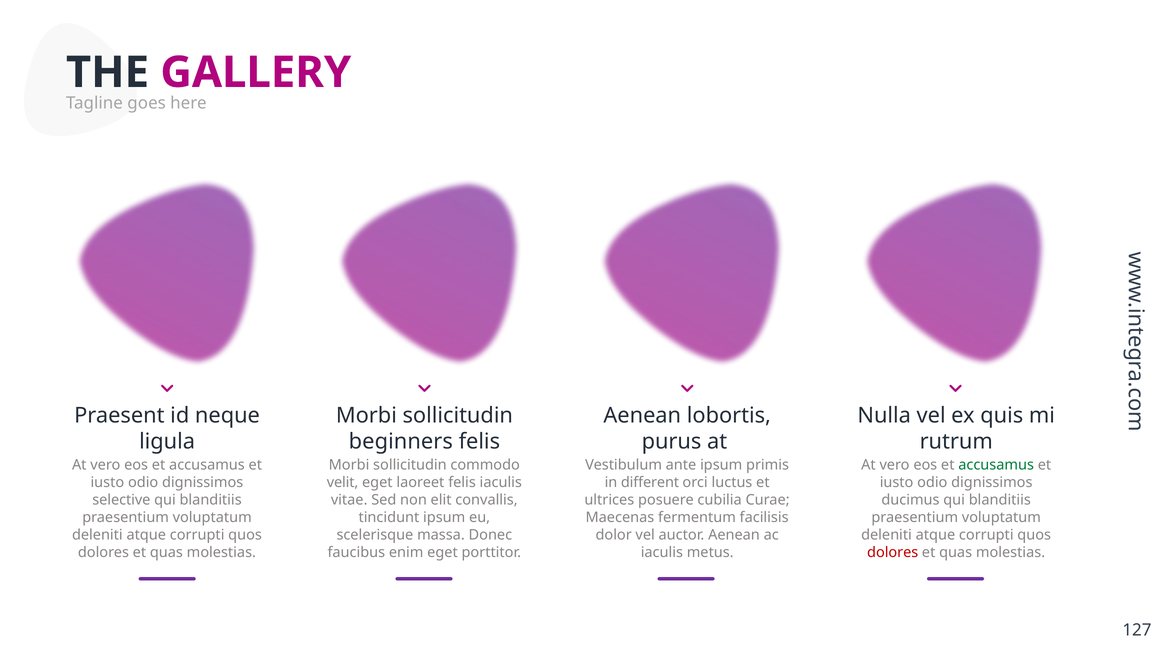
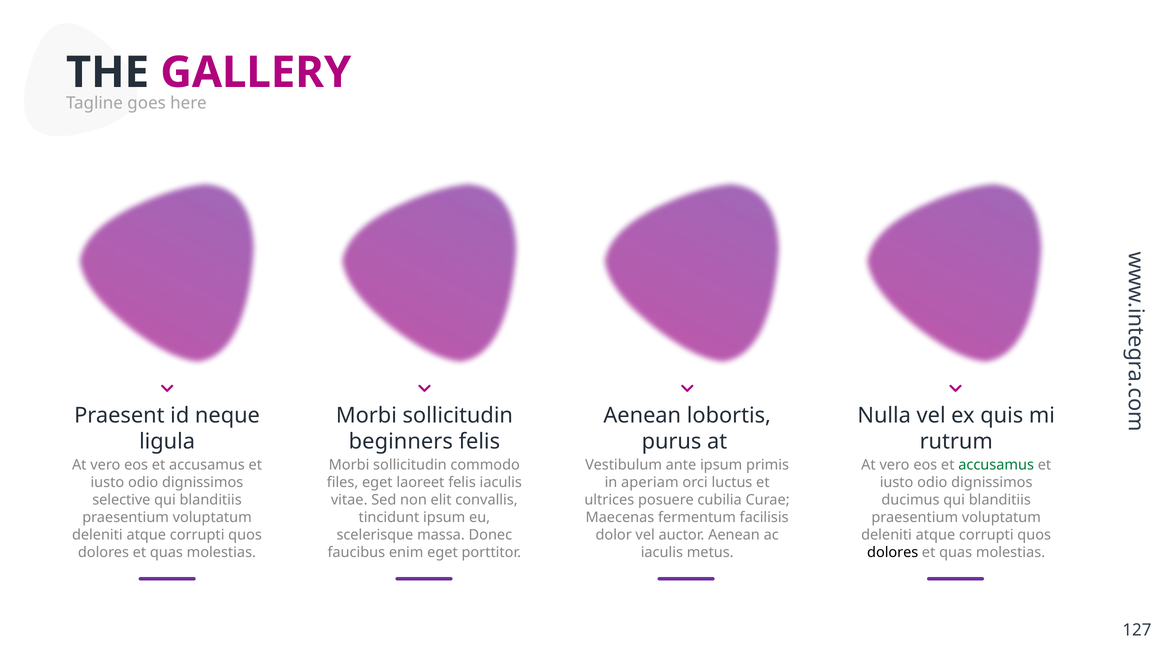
velit: velit -> files (343, 482)
different: different -> aperiam (650, 482)
dolores colour: red -> black (893, 552)
